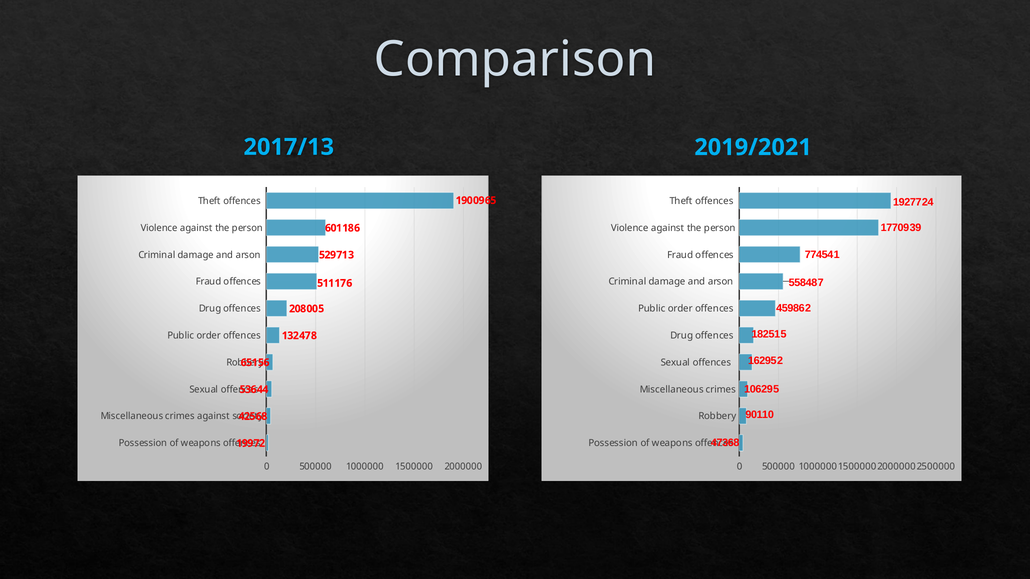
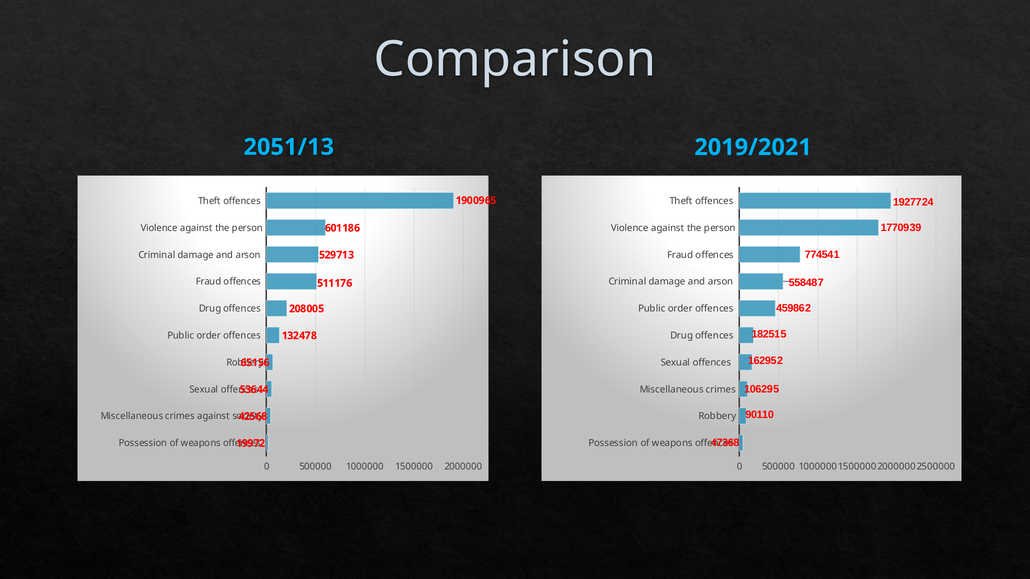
2017/13: 2017/13 -> 2051/13 (289, 147)
